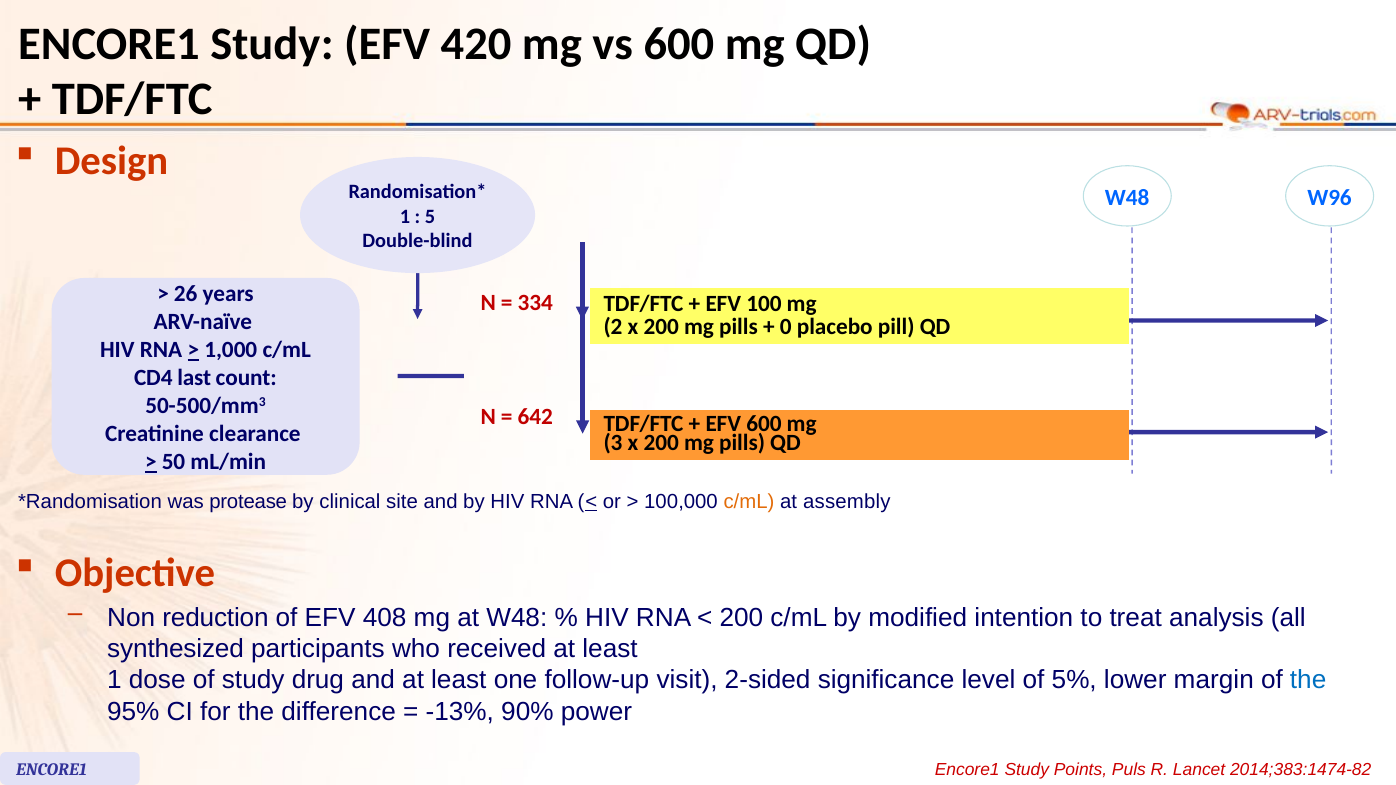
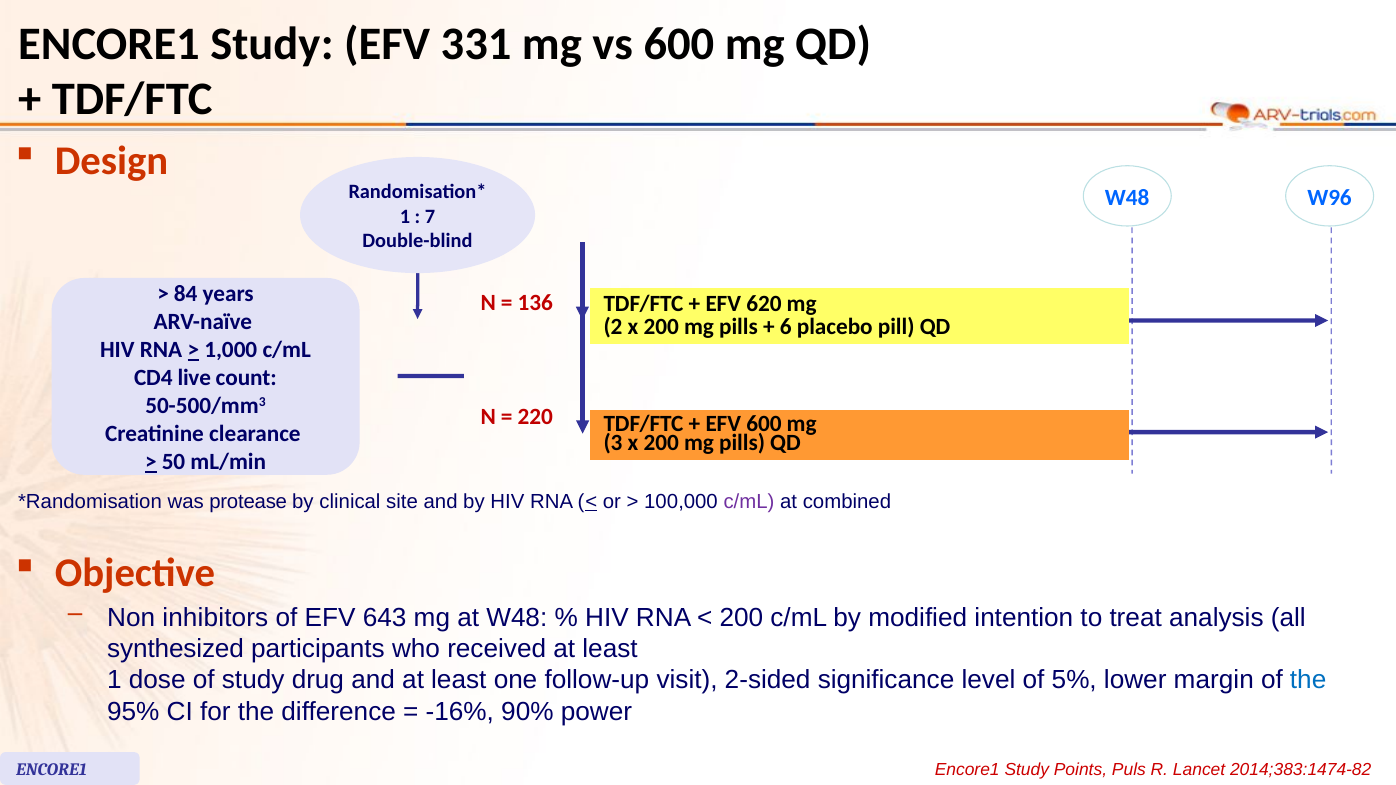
420: 420 -> 331 (476, 44)
5: 5 -> 7 (430, 216)
26: 26 -> 84 (186, 294)
334: 334 -> 136 (535, 303)
100: 100 -> 620 (764, 304)
0: 0 -> 6 (786, 327)
last: last -> live (194, 378)
642: 642 -> 220 (535, 417)
c/mL colour: orange -> purple (749, 502)
assembly: assembly -> combined (847, 502)
reduction: reduction -> inhibitors (215, 618)
408: 408 -> 643 (385, 618)
-13%: -13% -> -16% (460, 712)
